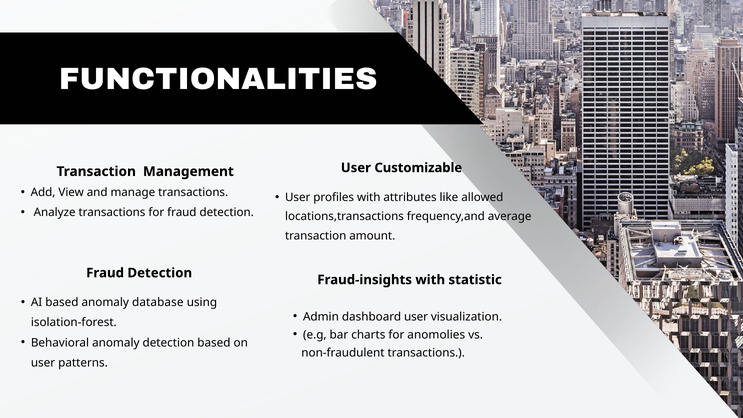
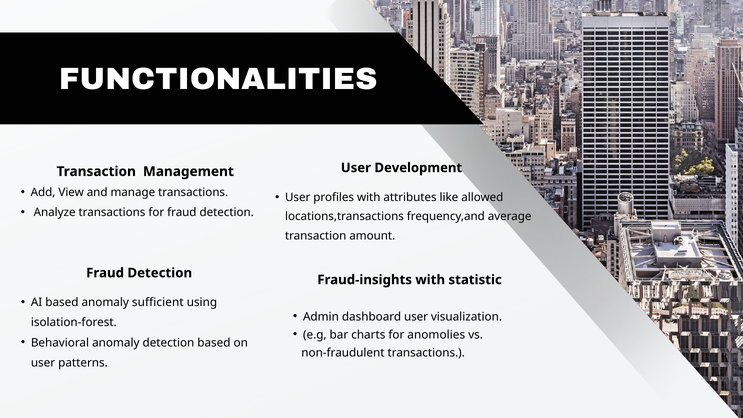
Customizable: Customizable -> Development (418, 168)
database: database -> sufficient (158, 302)
